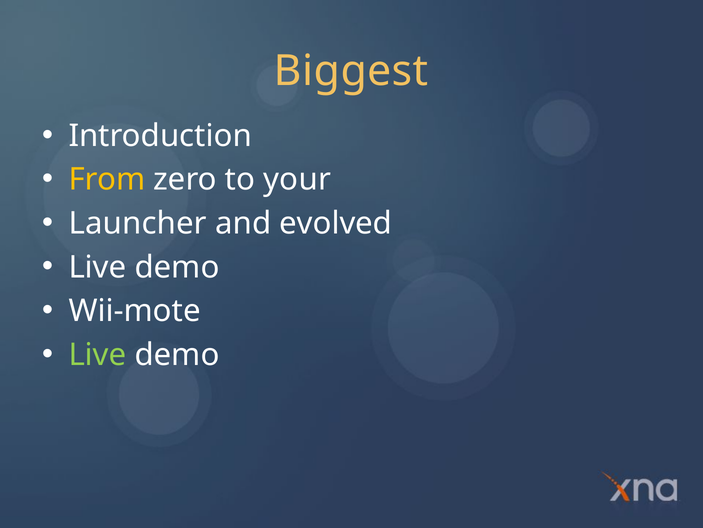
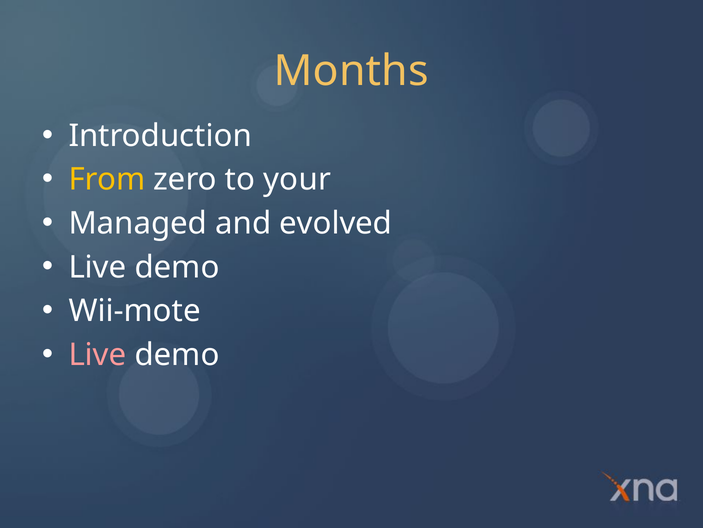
Biggest: Biggest -> Months (351, 71)
Launcher: Launcher -> Managed (138, 223)
Live colour: light green -> pink (97, 354)
